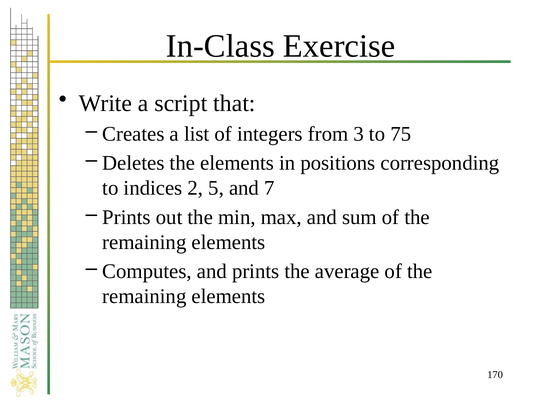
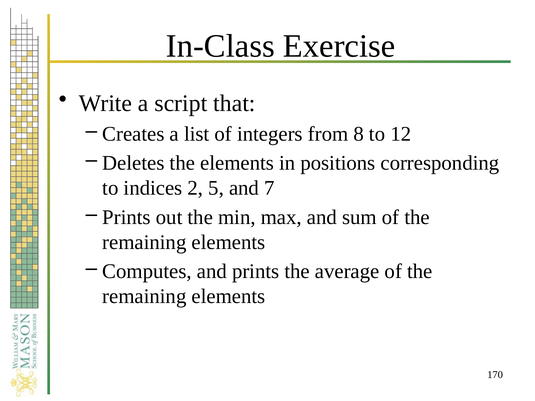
3: 3 -> 8 (359, 134)
75: 75 -> 12 (401, 134)
